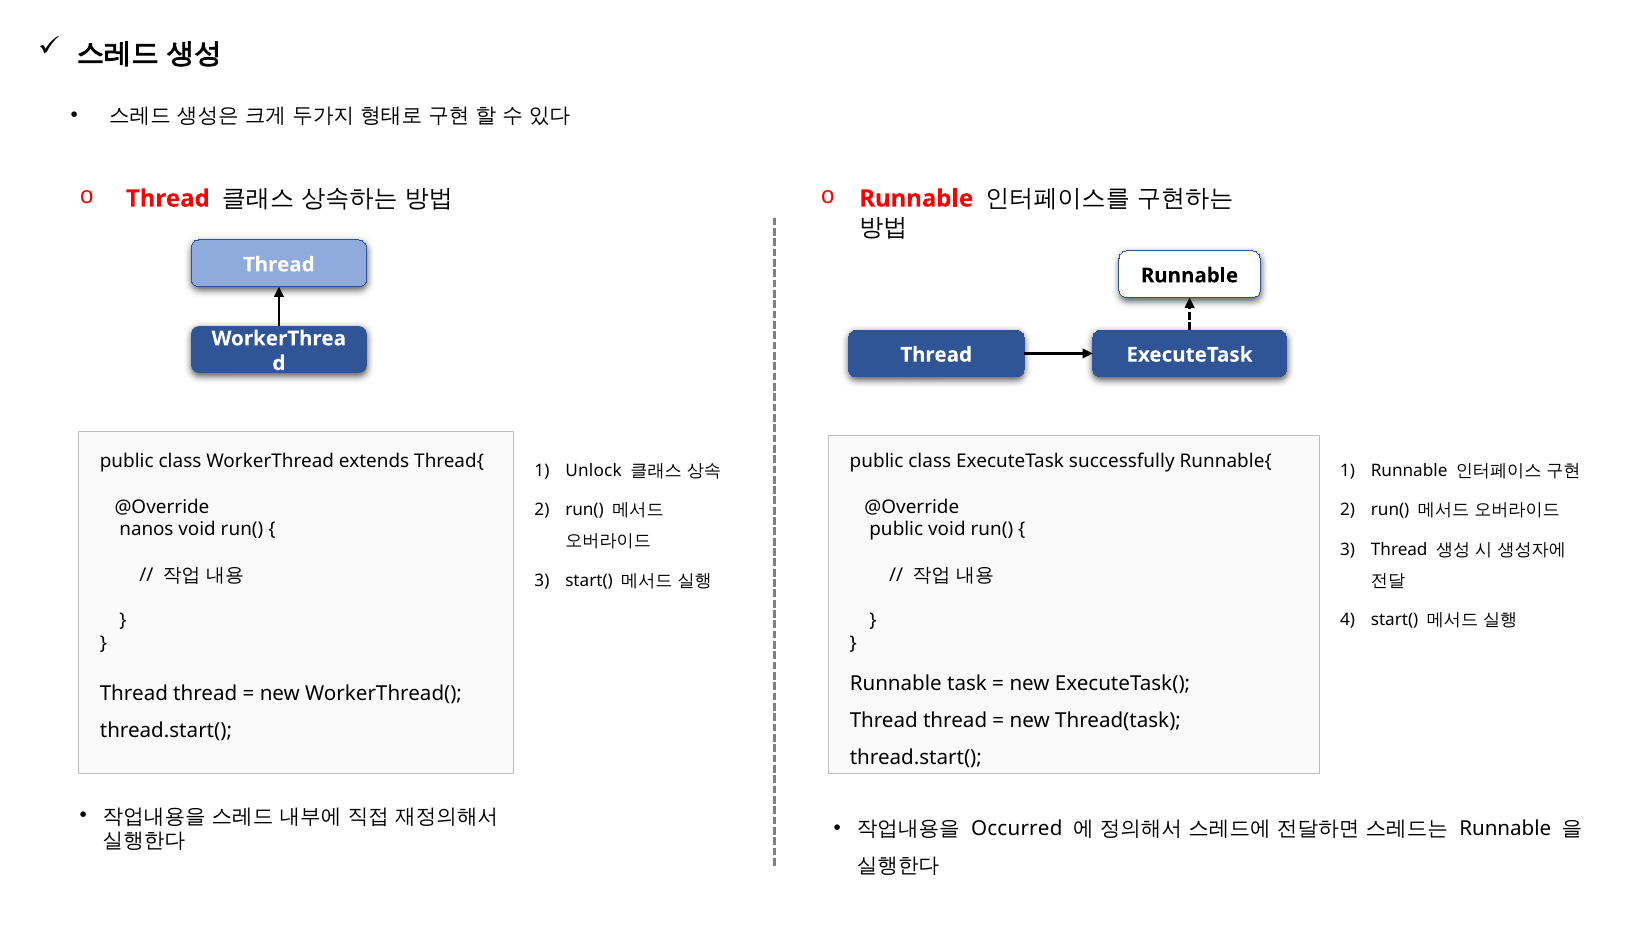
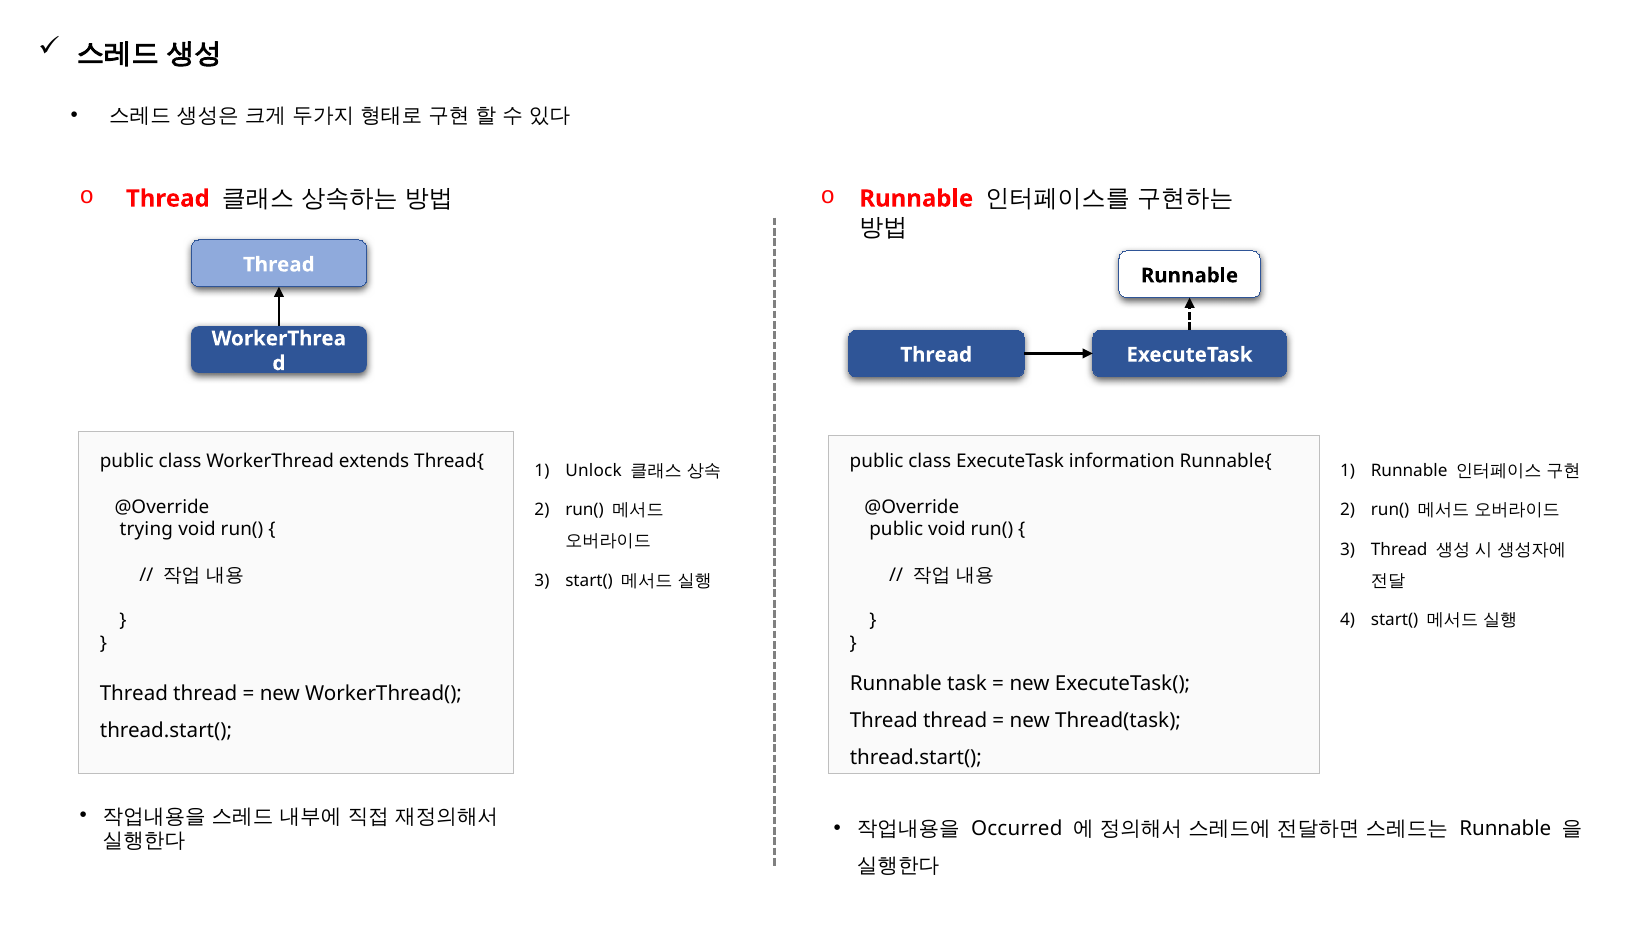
successfully: successfully -> information (1122, 461)
nanos: nanos -> trying (146, 529)
